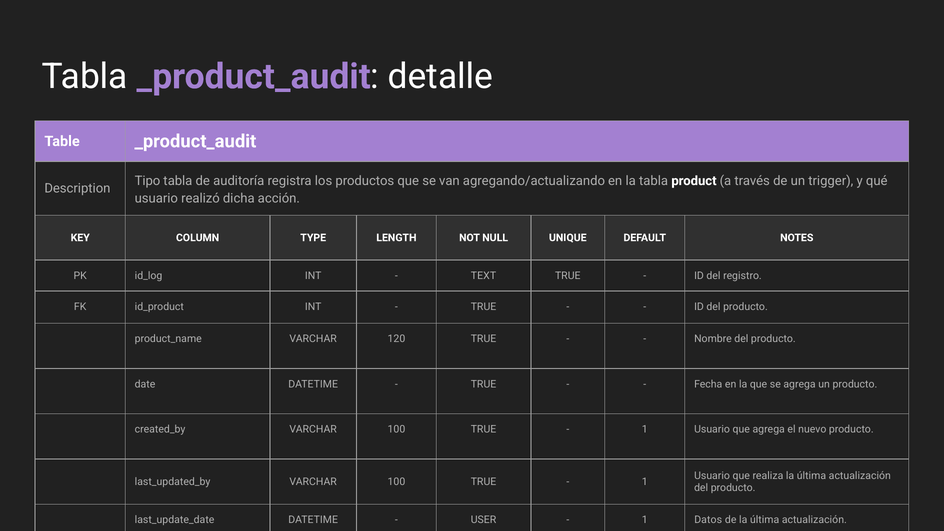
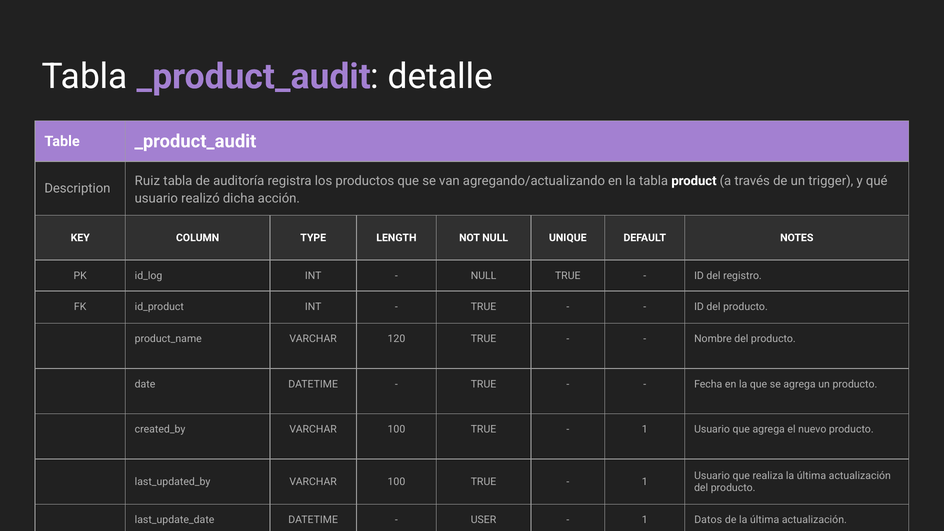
Tipo: Tipo -> Ruiz (147, 181)
TEXT: TEXT -> NULL (484, 276)
